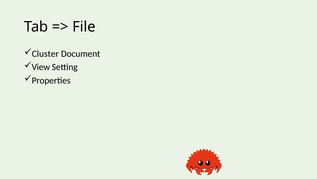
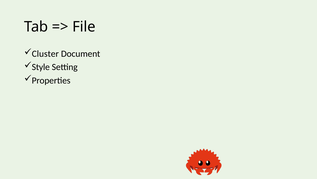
View: View -> Style (41, 67)
